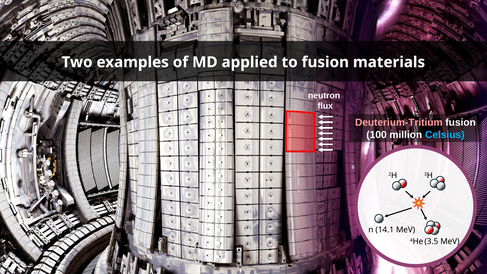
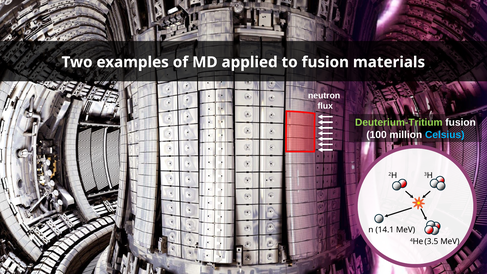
Deuterium-Tritium colour: pink -> light green (399, 123)
